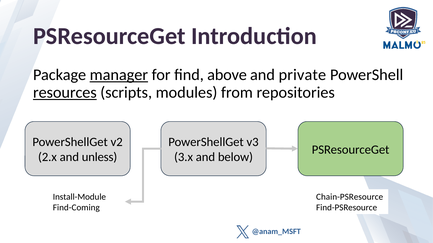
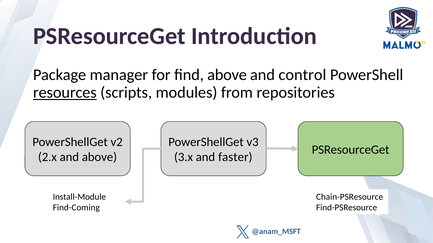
manager underline: present -> none (119, 75)
private: private -> control (302, 75)
and unless: unless -> above (99, 157)
below: below -> faster (235, 157)
